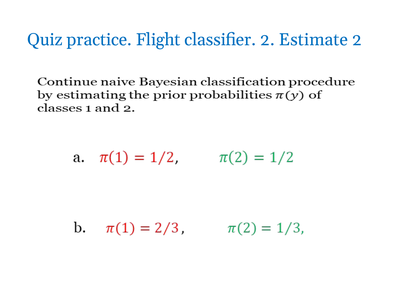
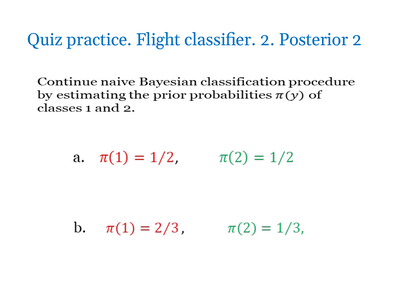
Estimate: Estimate -> Posterior (314, 40)
